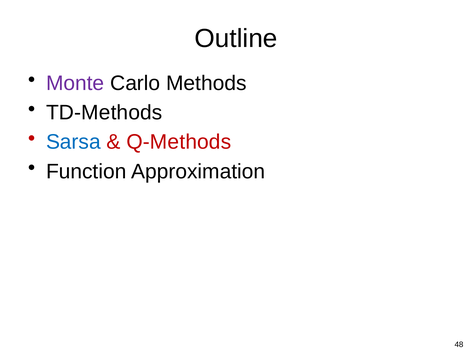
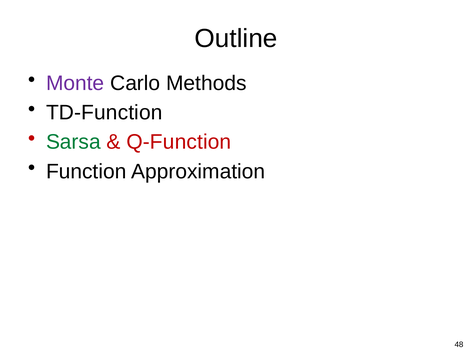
TD-Methods: TD-Methods -> TD-Function (104, 113)
Sarsa colour: blue -> green (73, 142)
Q-Methods: Q-Methods -> Q-Function (179, 142)
